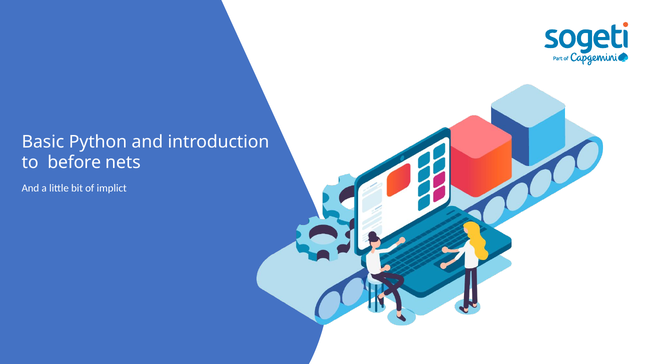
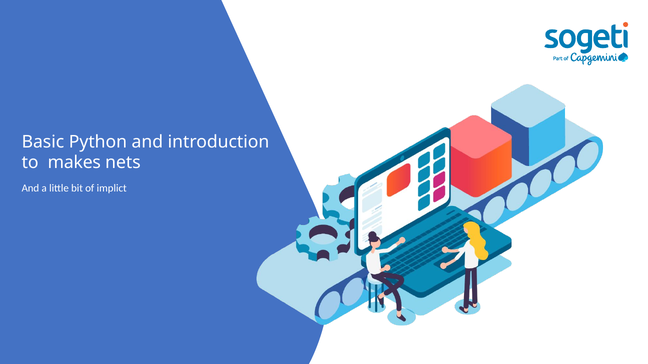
before: before -> makes (74, 163)
